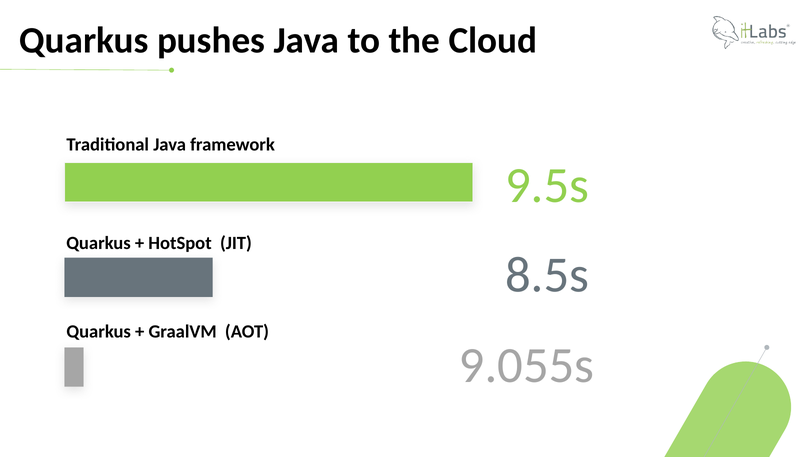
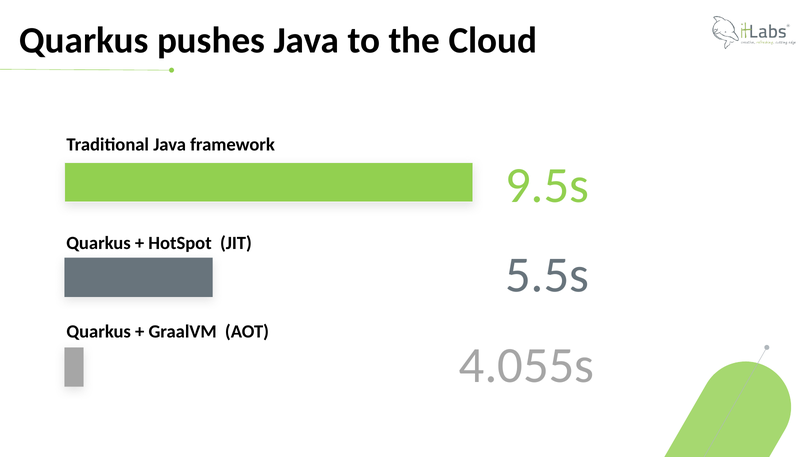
8.5s: 8.5s -> 5.5s (547, 275)
9.055s: 9.055s -> 4.055s (527, 365)
